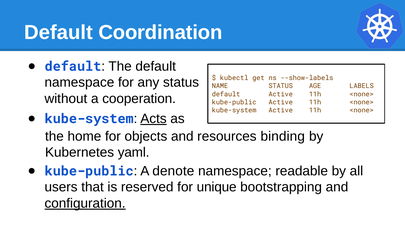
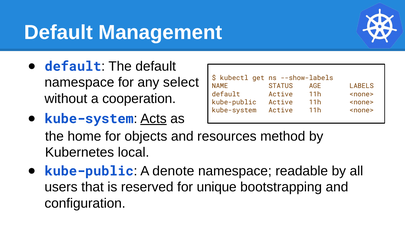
Coordination: Coordination -> Management (160, 32)
any status: status -> select (181, 82)
binding: binding -> method (283, 136)
yaml: yaml -> local (134, 152)
configuration underline: present -> none (85, 203)
